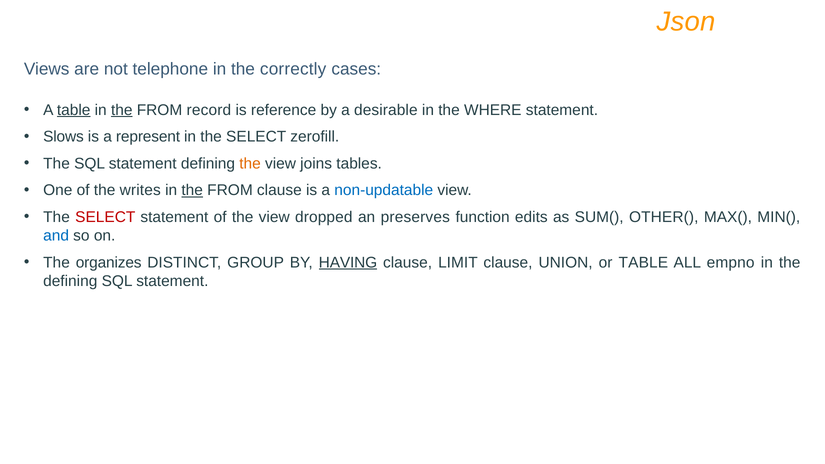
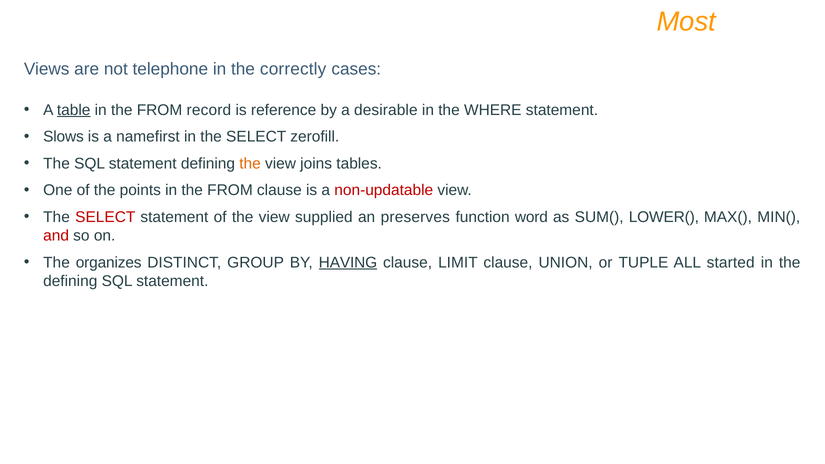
Json: Json -> Most (686, 21)
the underline: present -> none (122, 110)
represent: represent -> namefirst (148, 137)
writes: writes -> points (140, 190)
the underline: present -> none (192, 190)
non-updatable colour: blue -> red (384, 190)
dropped: dropped -> supplied (324, 217)
edits: edits -> word (531, 217)
OTHER(: OTHER( -> LOWER( (664, 217)
and colour: blue -> red (56, 236)
or TABLE: TABLE -> TUPLE (643, 263)
empno: empno -> started (731, 263)
